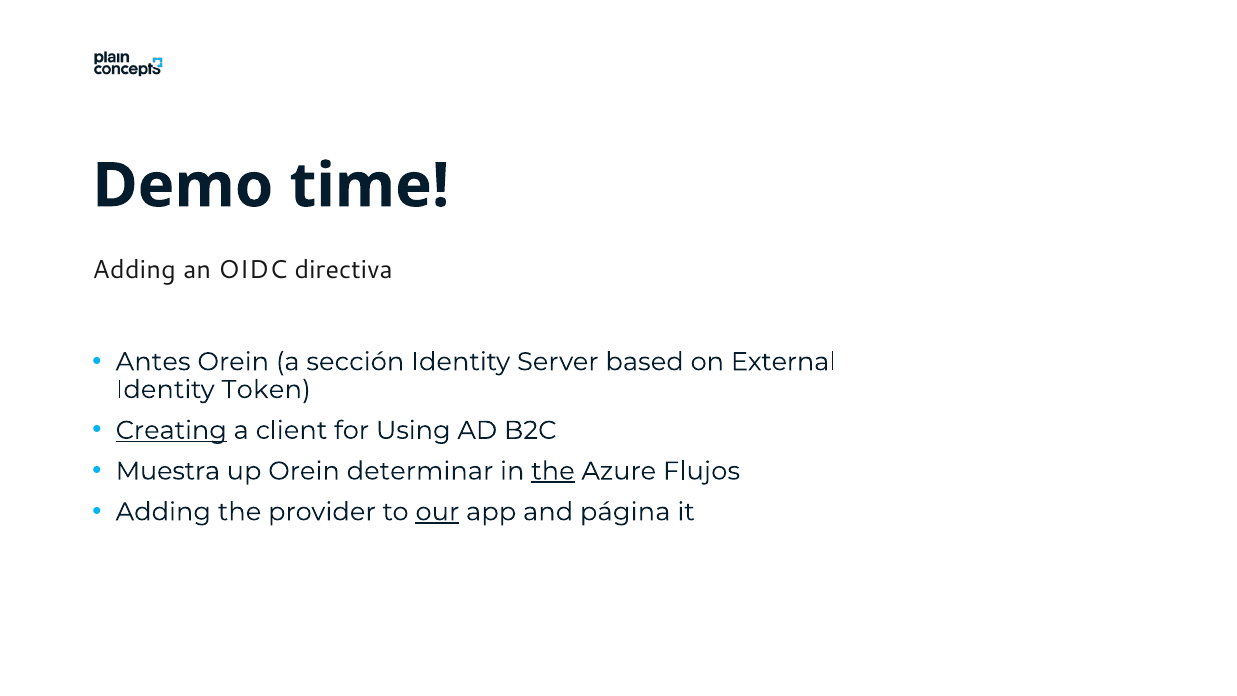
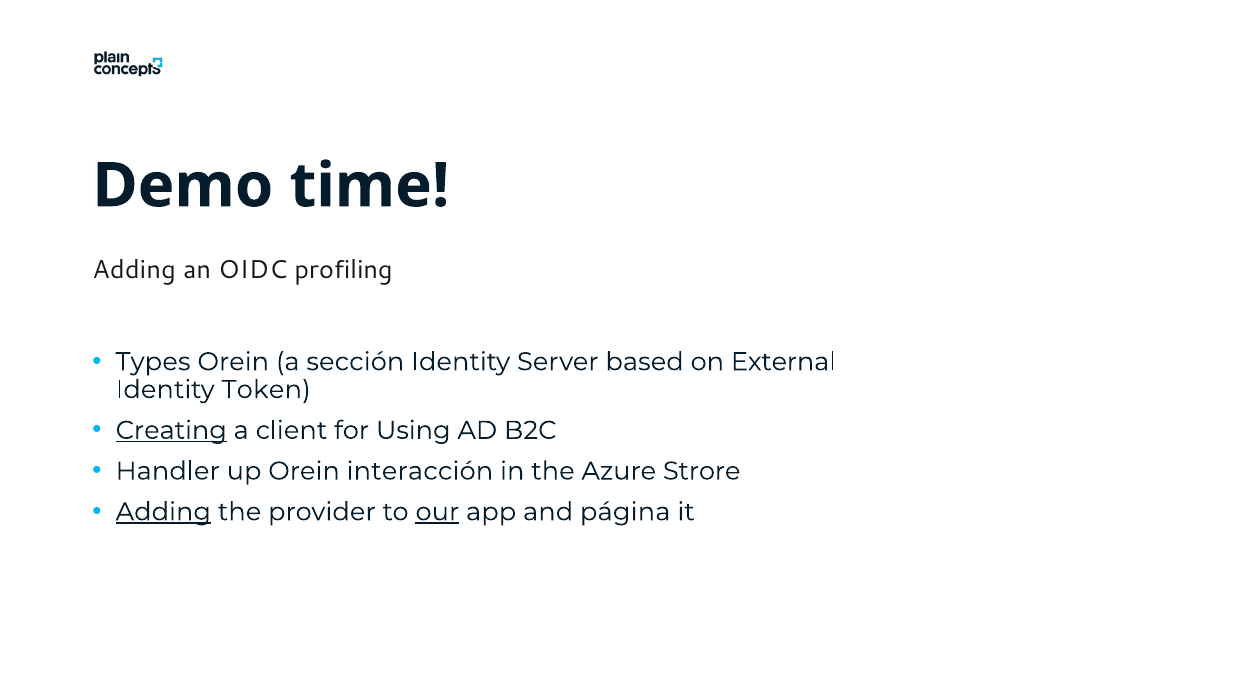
directiva: directiva -> profiling (344, 270)
Antes: Antes -> Types (153, 362)
Muestra: Muestra -> Handler (168, 471)
determinar: determinar -> interacción (420, 471)
the underline: present -> none (553, 471)
Flujos: Flujos -> Strore (702, 471)
Adding underline: none -> present (163, 512)
